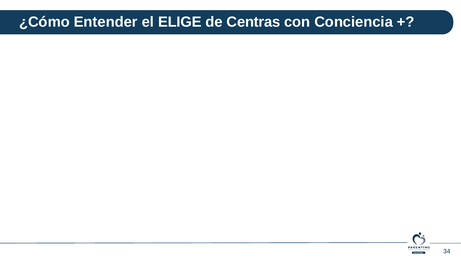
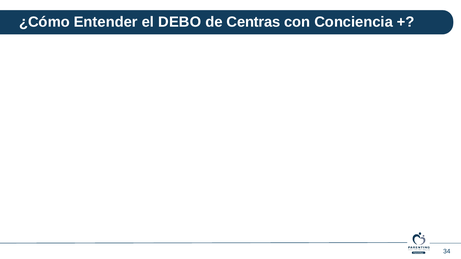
ELIGE: ELIGE -> DEBO (180, 22)
